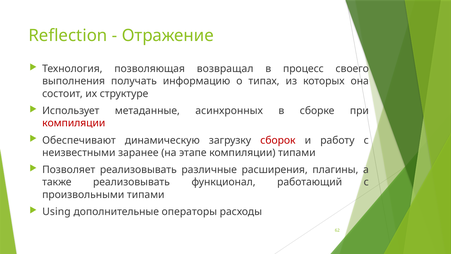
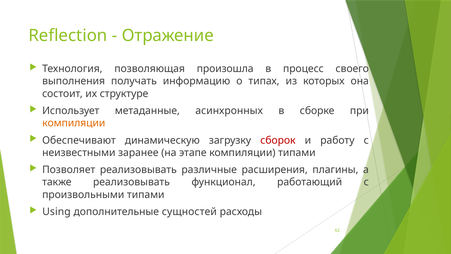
возвращал: возвращал -> произошла (225, 69)
компиляции colour: red -> orange (74, 123)
операторы: операторы -> сущностей (189, 212)
